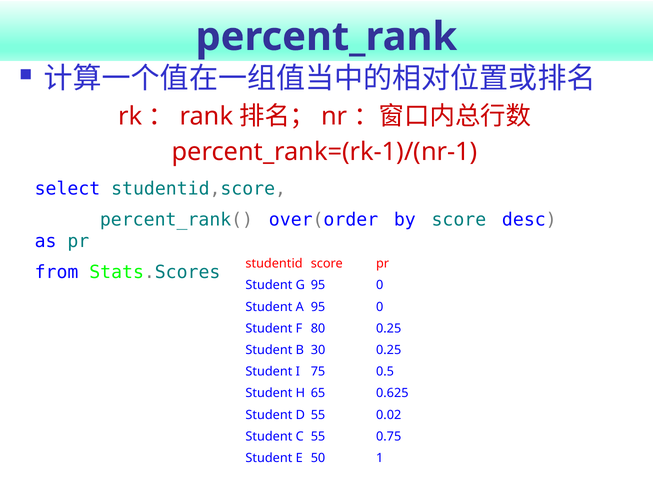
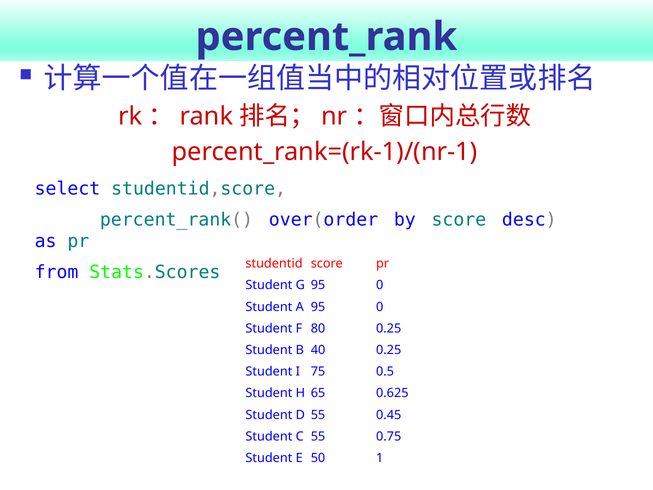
30: 30 -> 40 (318, 350)
0.02: 0.02 -> 0.45 (389, 415)
